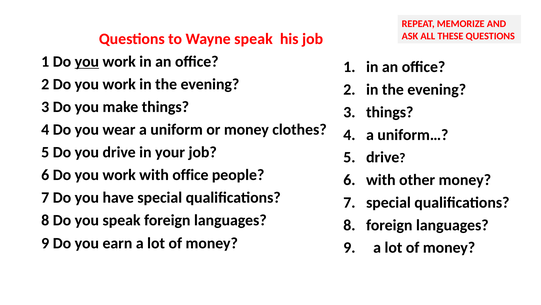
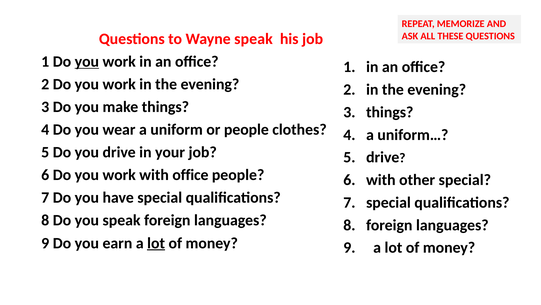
or money: money -> people (246, 129)
other money: money -> special (465, 180)
lot underline: none -> present (156, 243)
